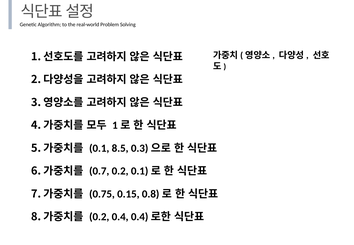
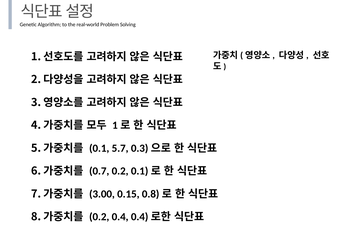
8.5: 8.5 -> 5.7 (120, 148)
0.75: 0.75 -> 3.00 (102, 194)
